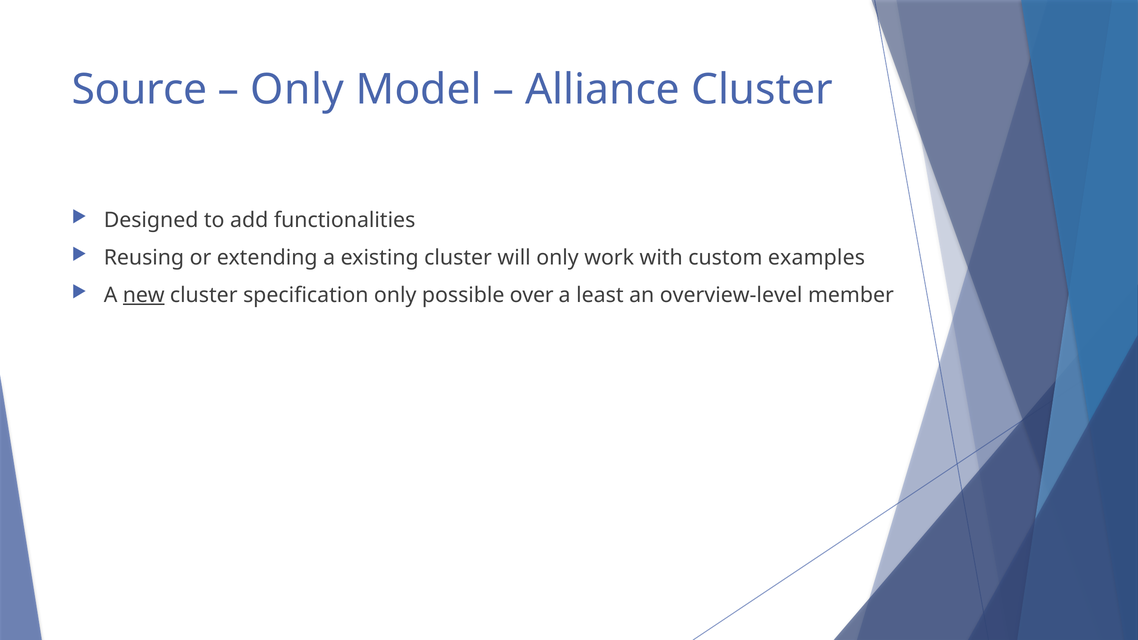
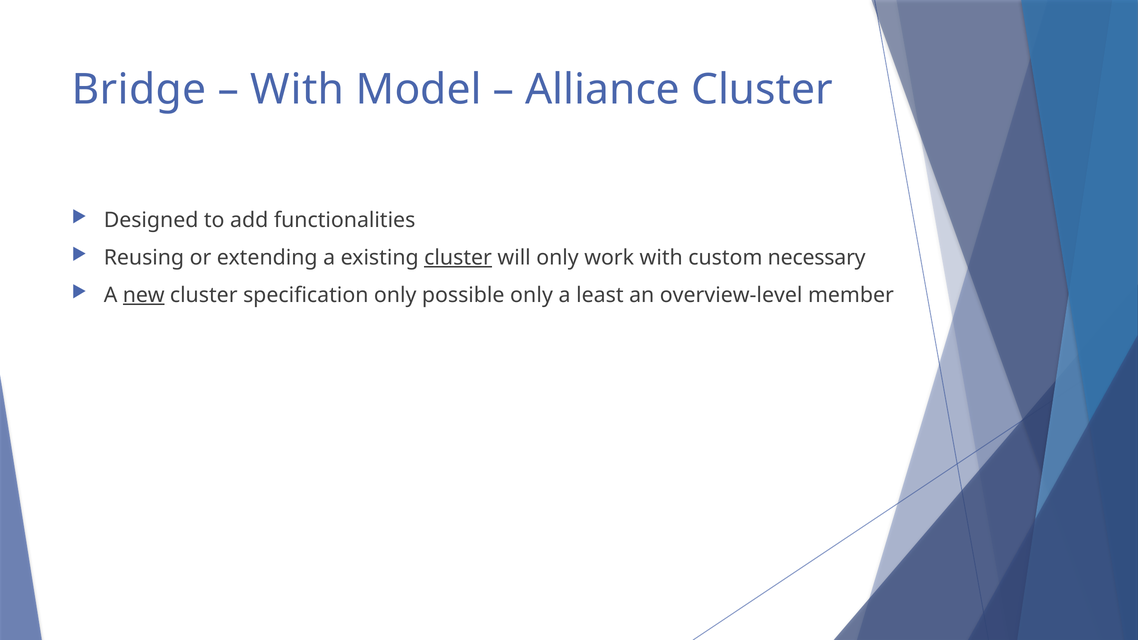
Source: Source -> Bridge (139, 90)
Only: Only -> With (297, 90)
cluster underline: none -> present (458, 258)
examples: examples -> necessary (817, 258)
possible over: over -> only (531, 295)
